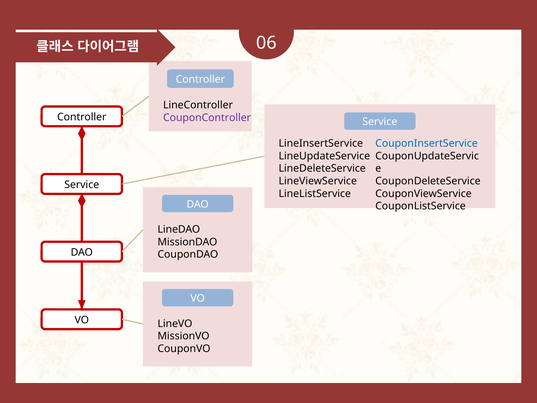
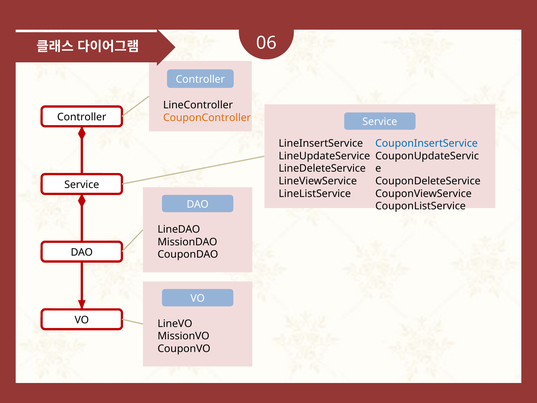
CouponController colour: purple -> orange (207, 118)
